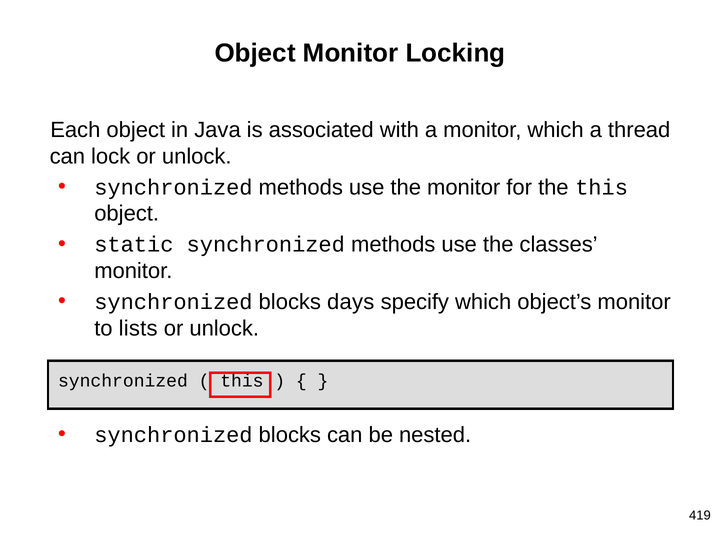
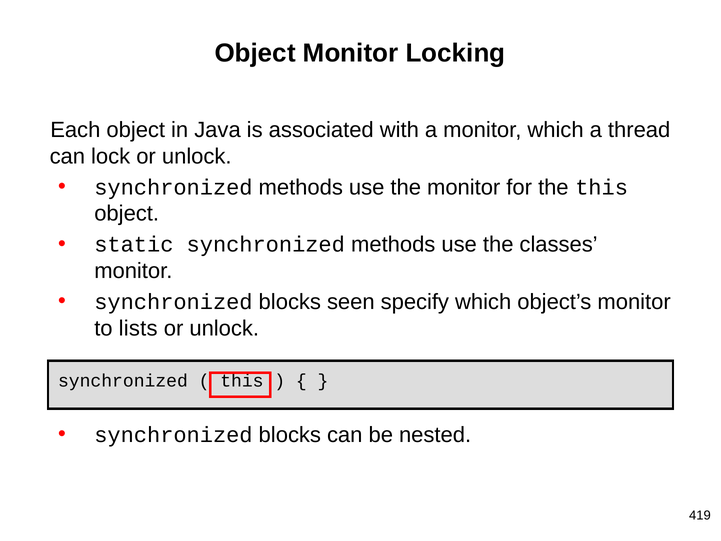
days: days -> seen (351, 302)
